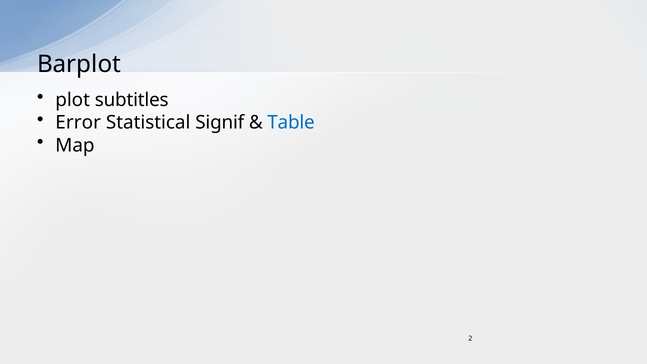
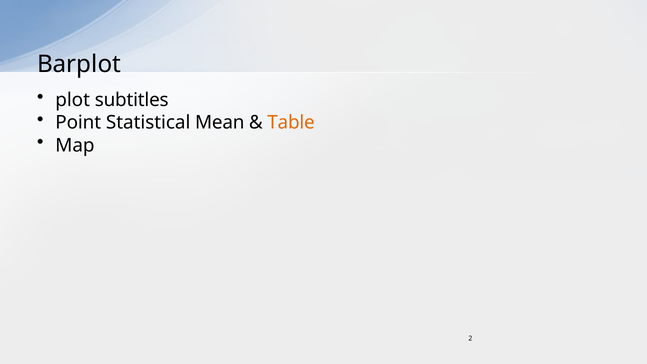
Error: Error -> Point (78, 123)
Signif: Signif -> Mean (220, 123)
Table colour: blue -> orange (291, 123)
